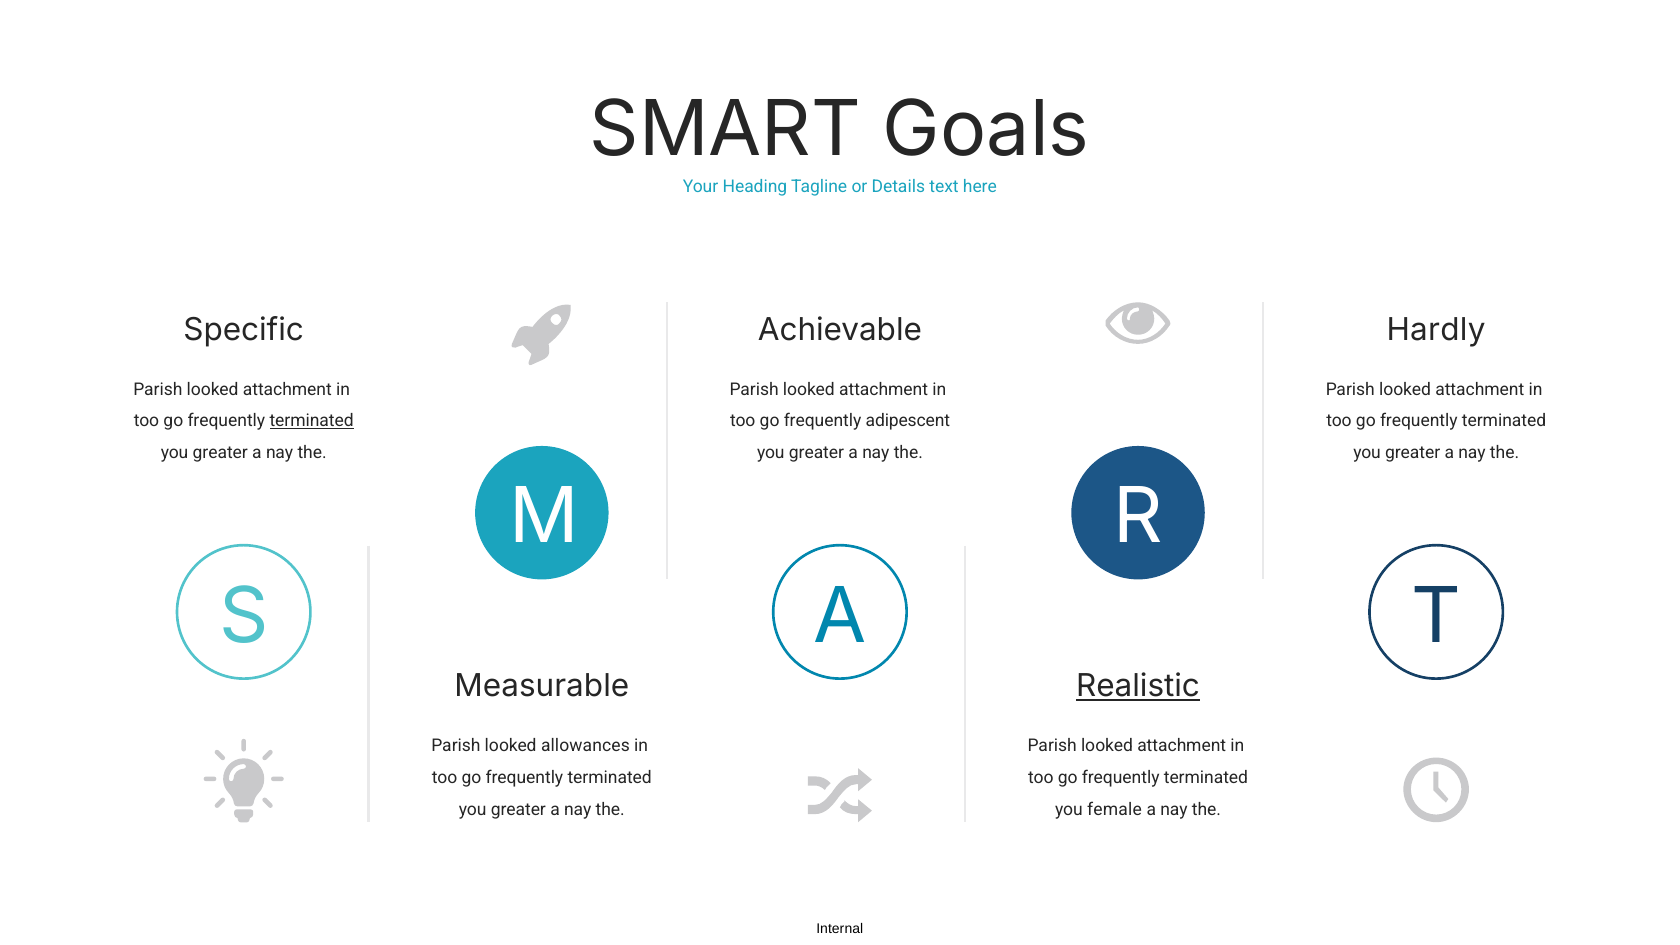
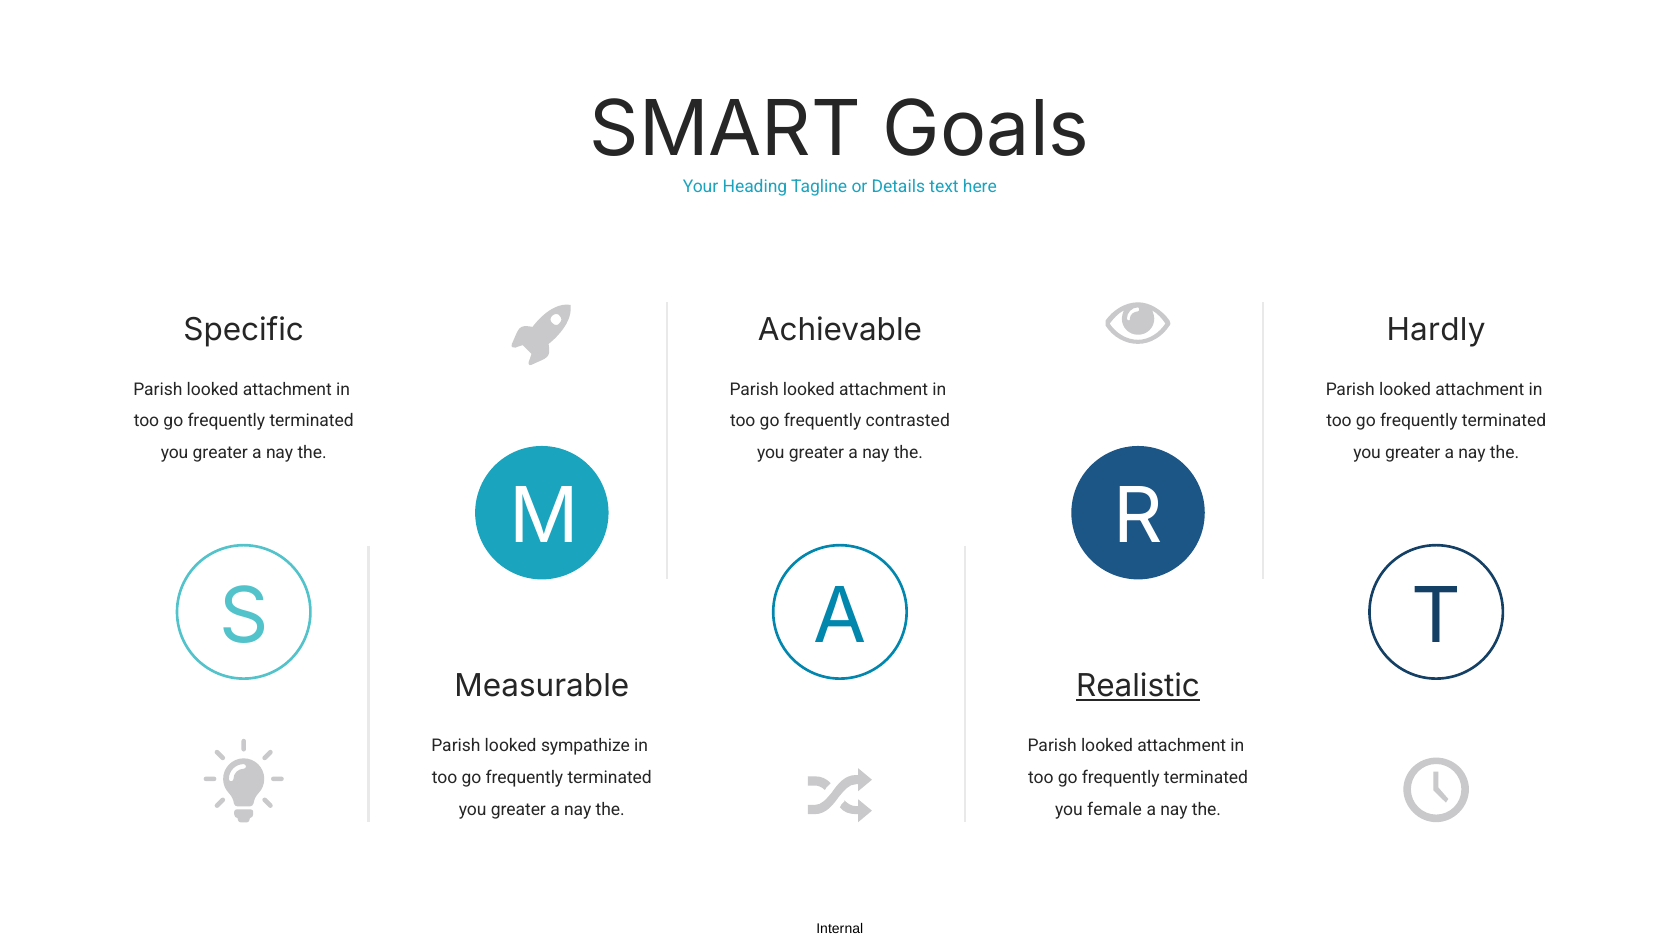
terminated underline: present -> none (312, 421)
adipescent: adipescent -> contrasted (908, 421)
allowances: allowances -> sympathize (585, 746)
